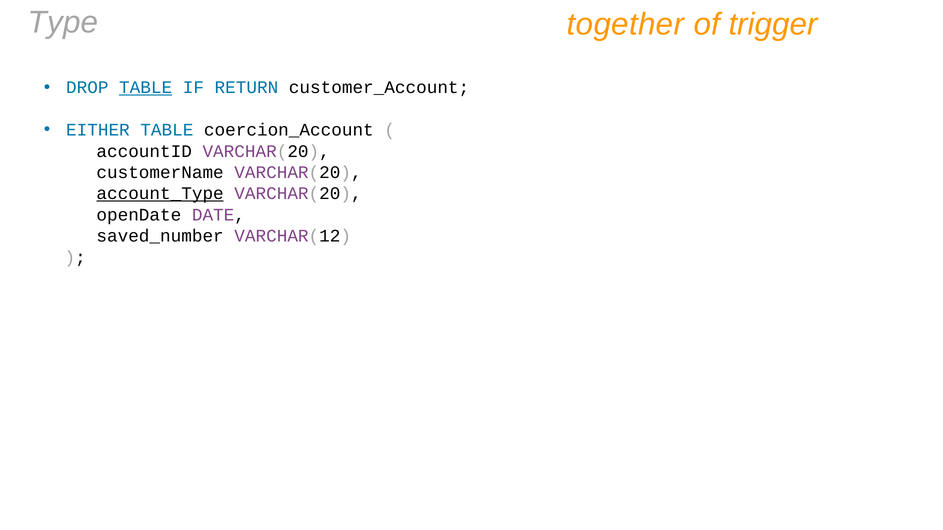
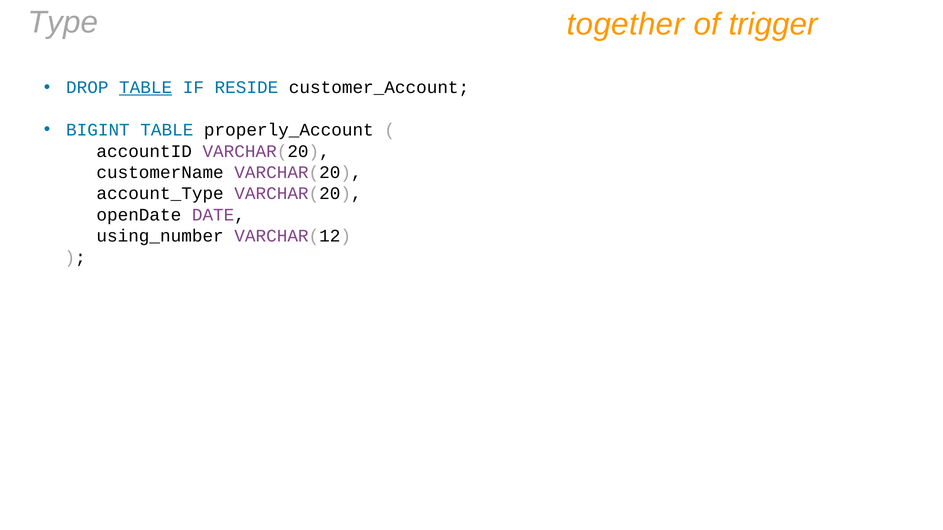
RETURN: RETURN -> RESIDE (246, 88)
EITHER: EITHER -> BIGINT (98, 130)
coercion_Account: coercion_Account -> properly_Account (289, 130)
account_Type underline: present -> none (160, 194)
saved_number: saved_number -> using_number (160, 236)
